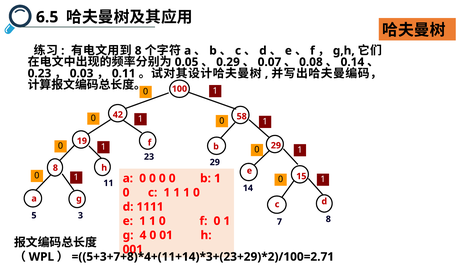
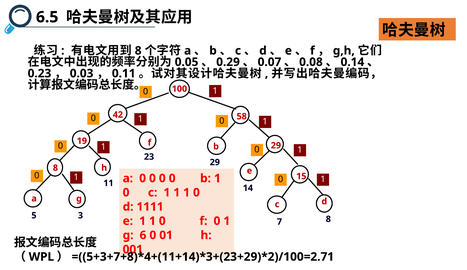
4: 4 -> 6 (143, 235)
